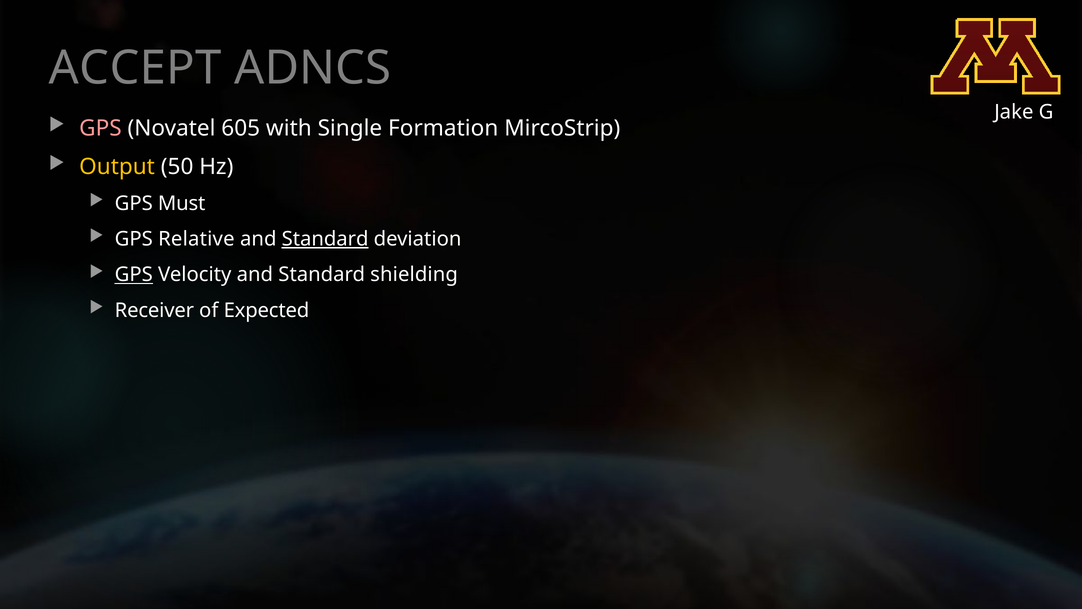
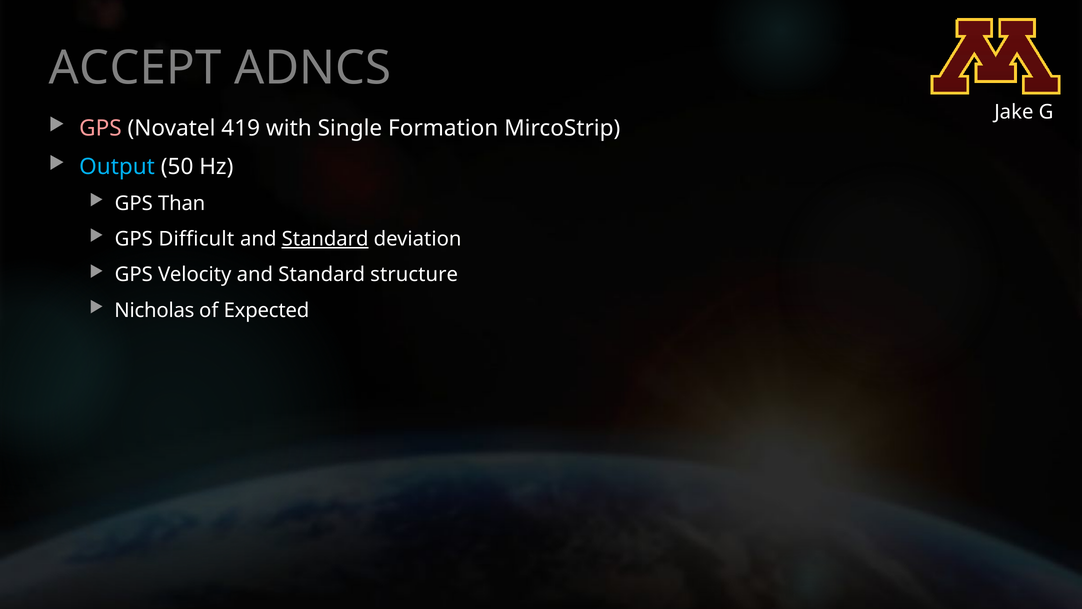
605: 605 -> 419 (241, 128)
Output colour: yellow -> light blue (117, 166)
Must: Must -> Than (182, 203)
Relative: Relative -> Difficult (196, 239)
GPS underline: present -> none (134, 275)
shielding: shielding -> structure (414, 275)
Receiver: Receiver -> Nicholas (154, 310)
